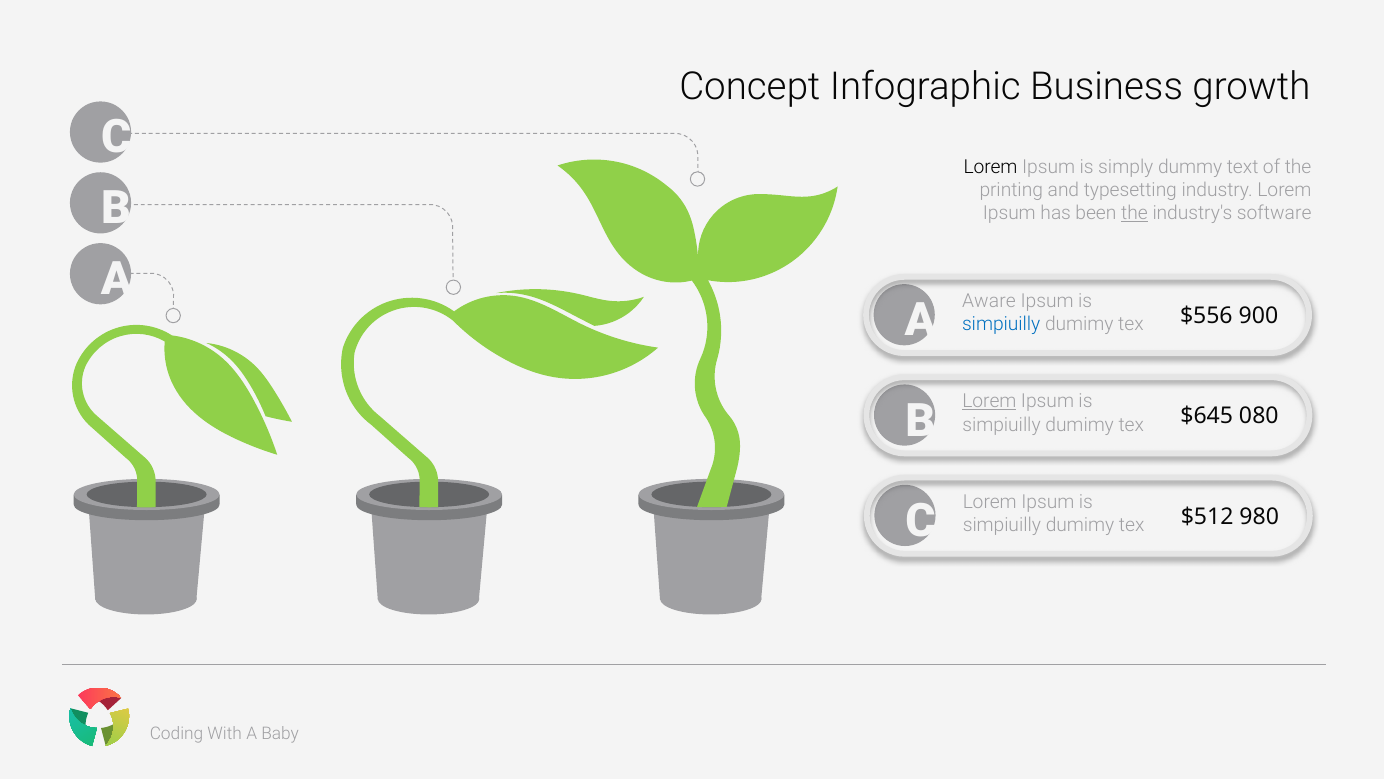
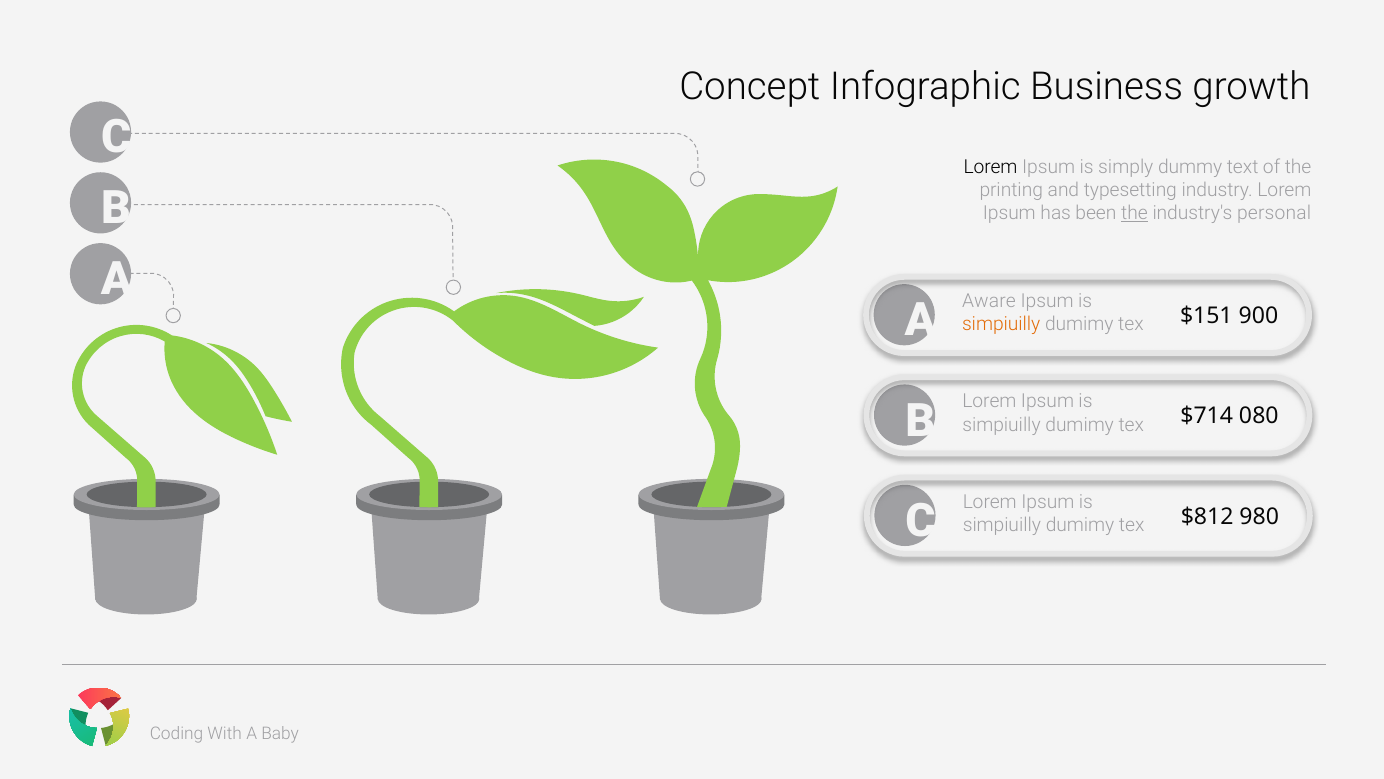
software: software -> personal (1274, 213)
$556: $556 -> $151 (1206, 316)
simpiuilly colour: blue -> orange (1001, 324)
Lorem underline: present -> none (989, 401)
$645: $645 -> $714 (1207, 416)
$512: $512 -> $812 (1207, 516)
